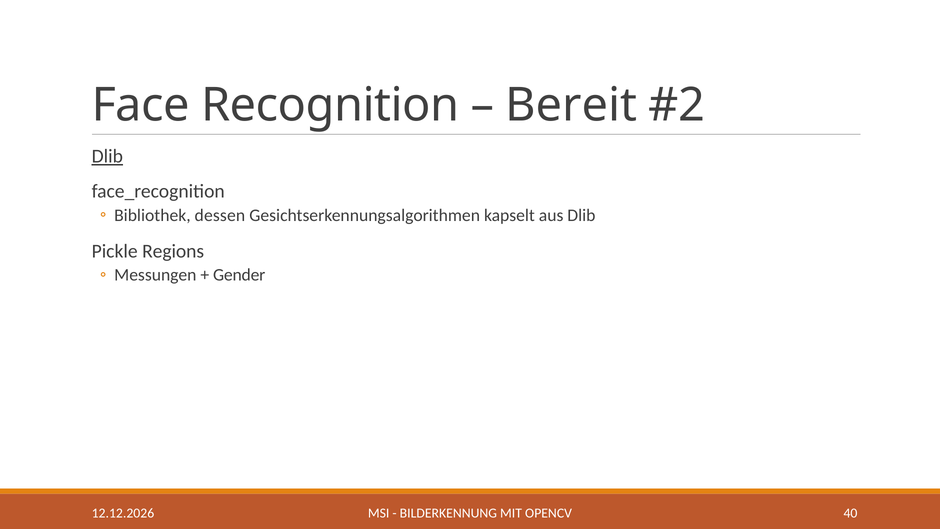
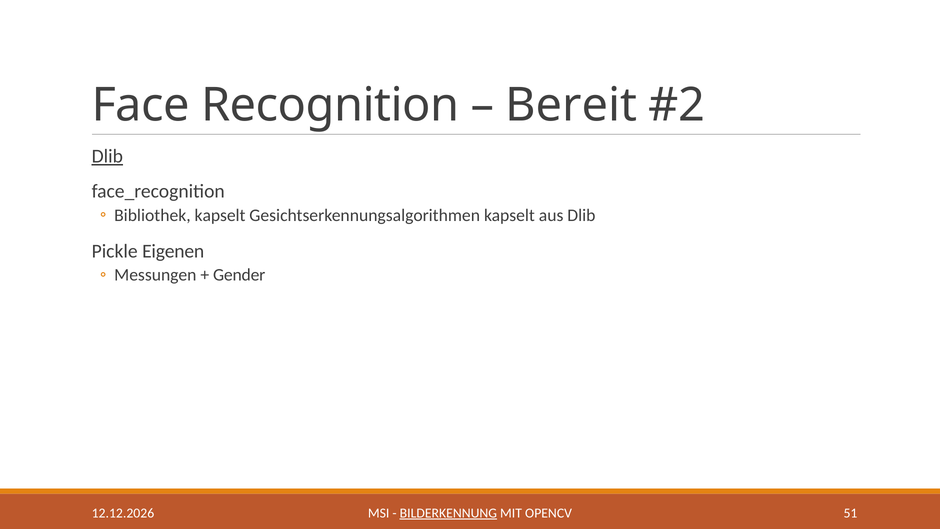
Bibliothek dessen: dessen -> kapselt (220, 215)
Regions: Regions -> Eigenen (173, 251)
BILDERKENNUNG underline: none -> present (448, 513)
40: 40 -> 51 (850, 513)
